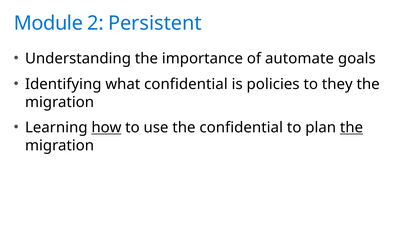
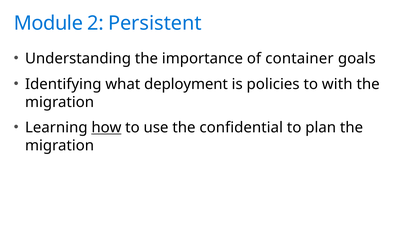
automate: automate -> container (299, 59)
what confidential: confidential -> deployment (186, 84)
they: they -> with (337, 84)
the underline: present -> none (352, 128)
